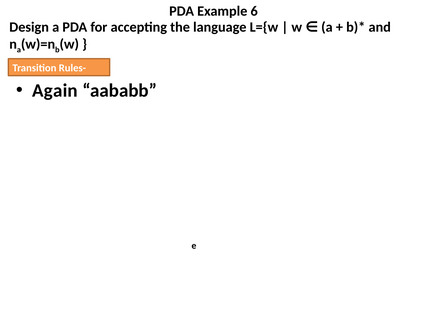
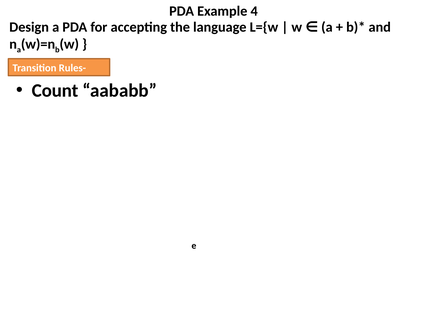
6: 6 -> 4 (254, 11)
Again: Again -> Count (55, 91)
